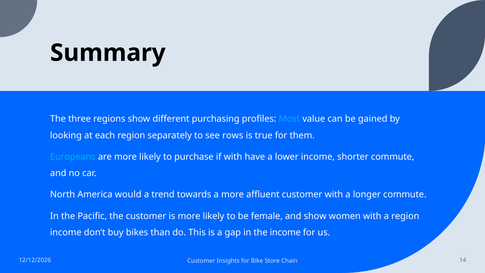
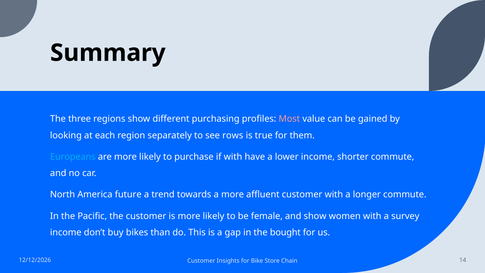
Most colour: light blue -> pink (289, 119)
would: would -> future (128, 194)
a region: region -> survey (405, 216)
the income: income -> bought (285, 232)
